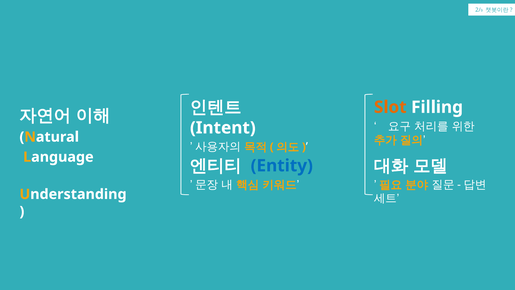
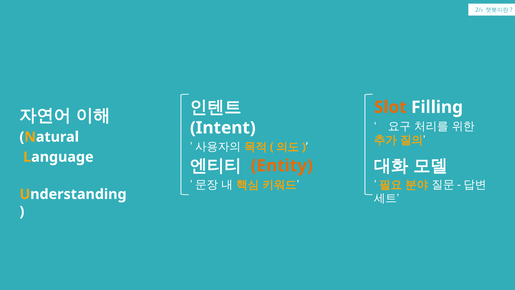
Entity colour: blue -> orange (282, 166)
